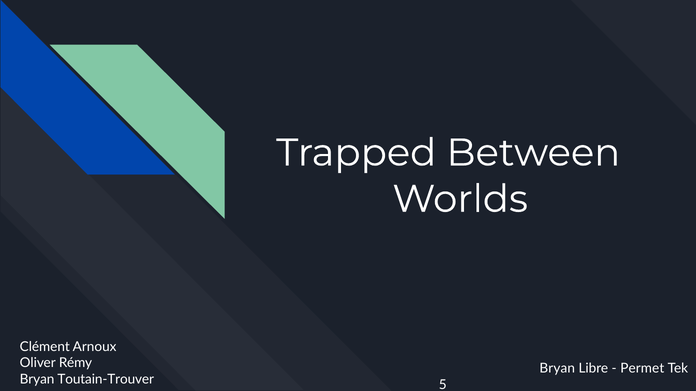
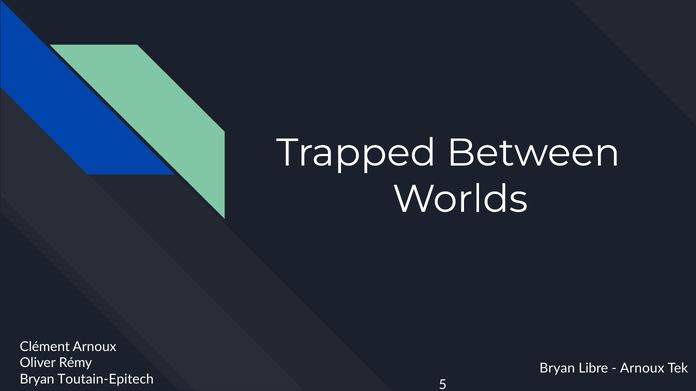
Permet: Permet -> Arnoux (642, 369)
Toutain-Trouver: Toutain-Trouver -> Toutain-Epitech (106, 380)
